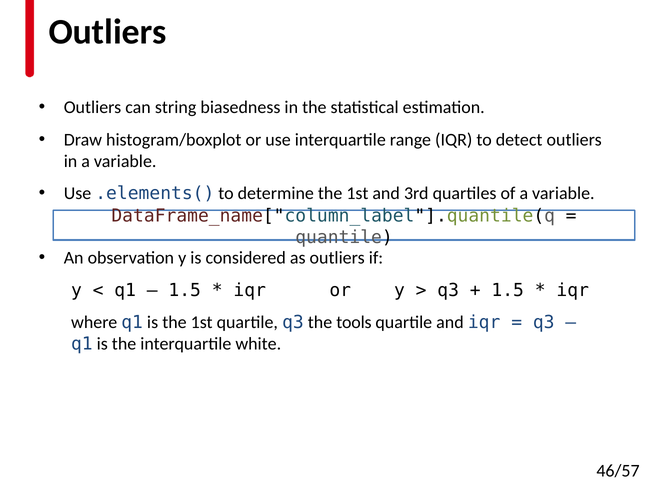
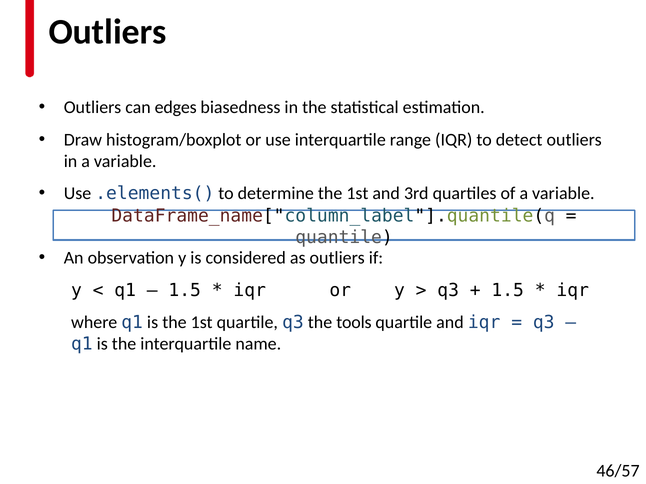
string: string -> edges (176, 107)
white: white -> name (258, 344)
